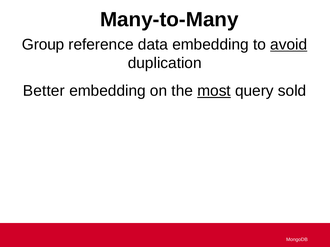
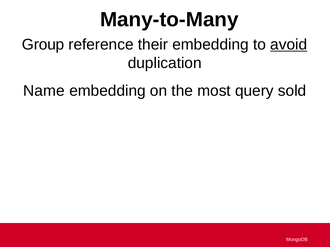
data: data -> their (153, 45)
Better: Better -> Name (44, 91)
most underline: present -> none (214, 91)
